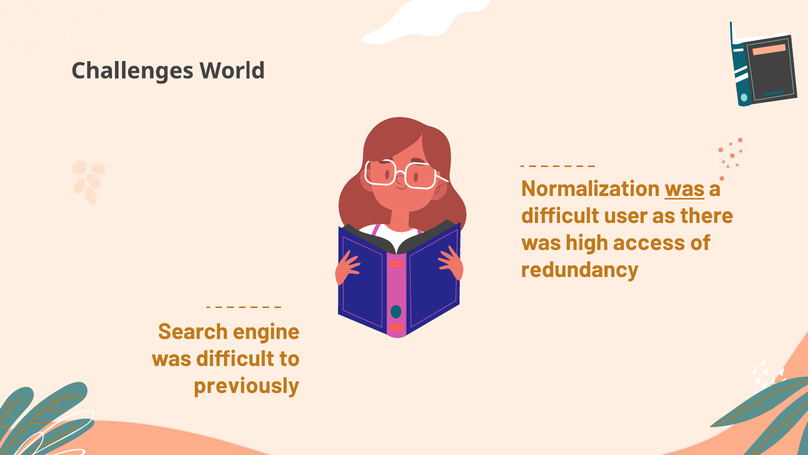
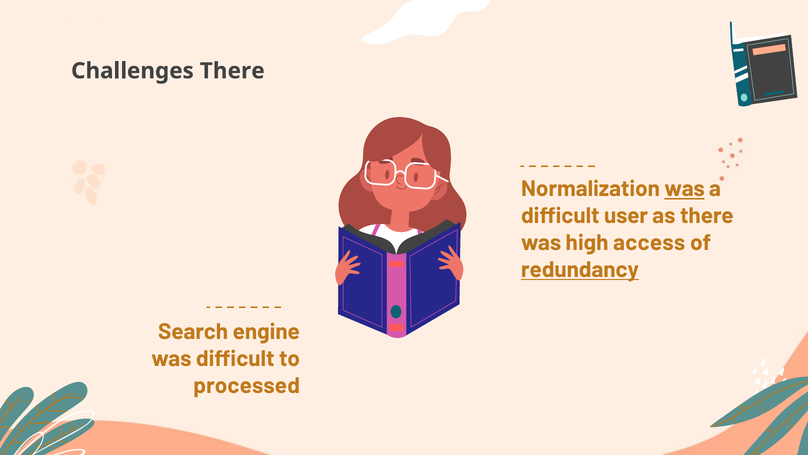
Challenges World: World -> There (232, 71)
redundancy underline: none -> present (580, 270)
previously: previously -> processed (247, 385)
